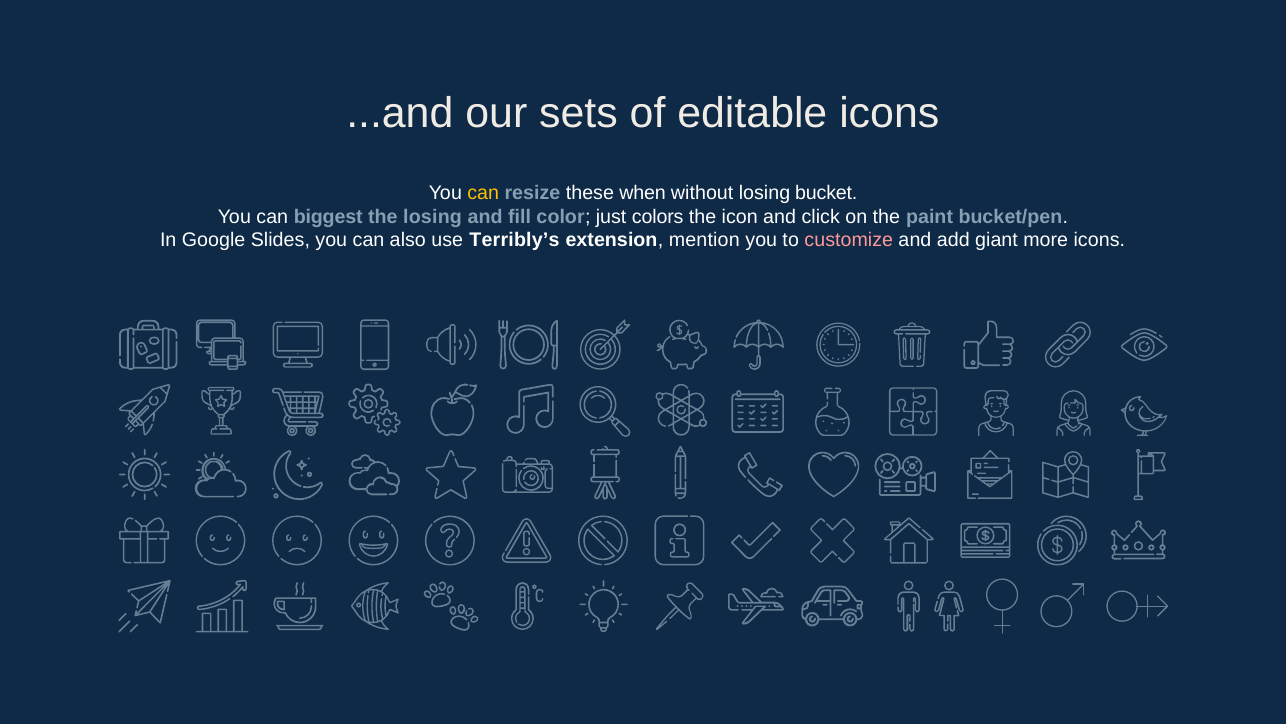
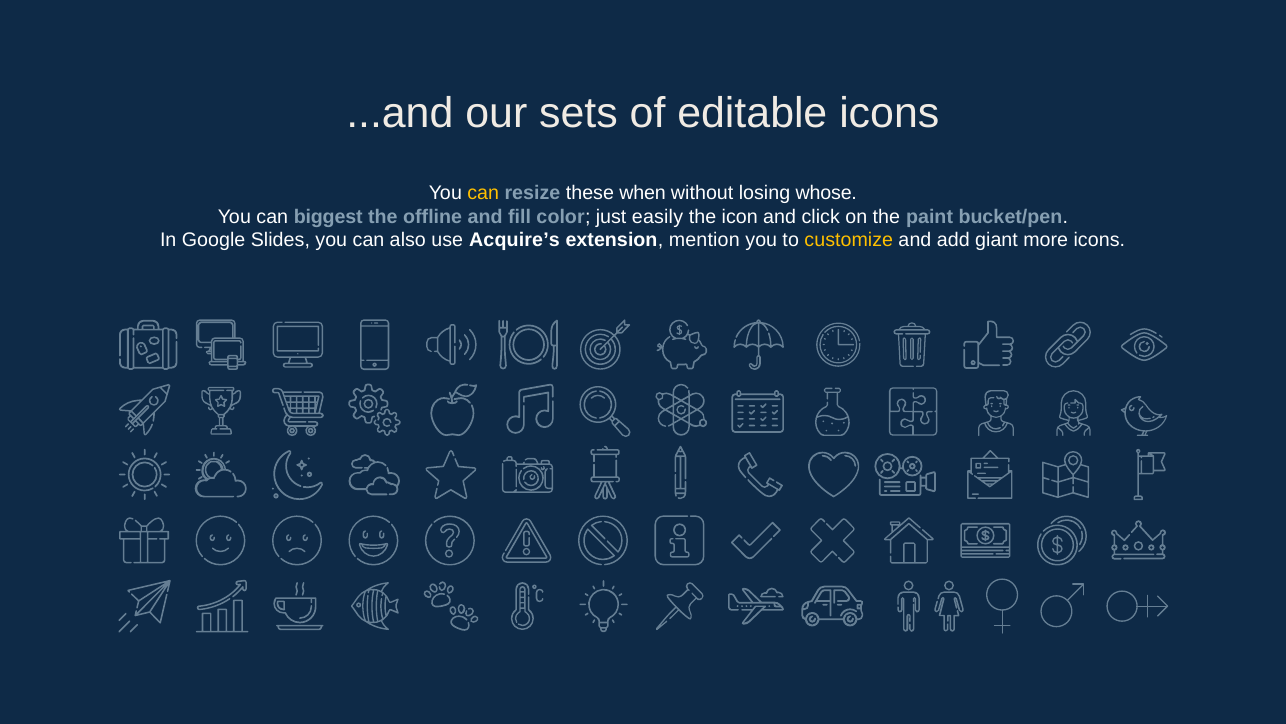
bucket: bucket -> whose (826, 193)
the losing: losing -> offline (433, 217)
colors: colors -> easily (658, 217)
Terribly’s: Terribly’s -> Acquire’s (514, 240)
customize colour: pink -> yellow (849, 240)
